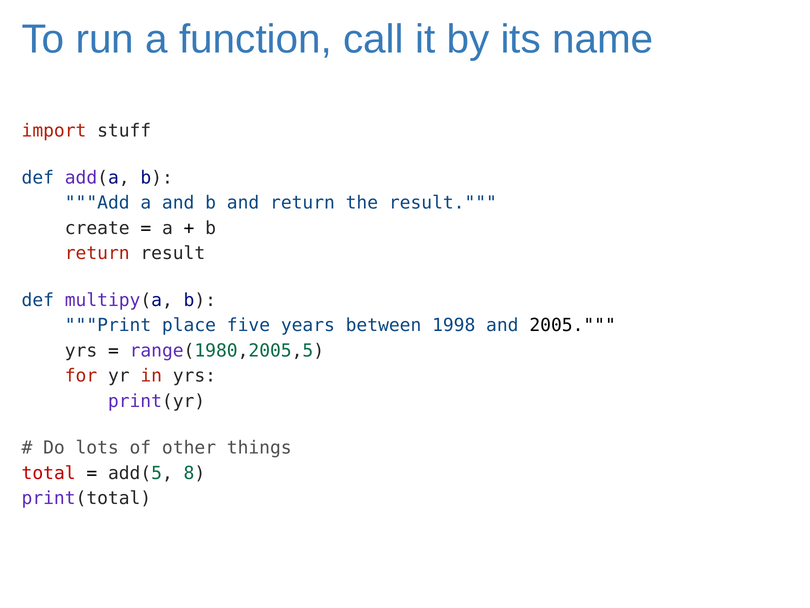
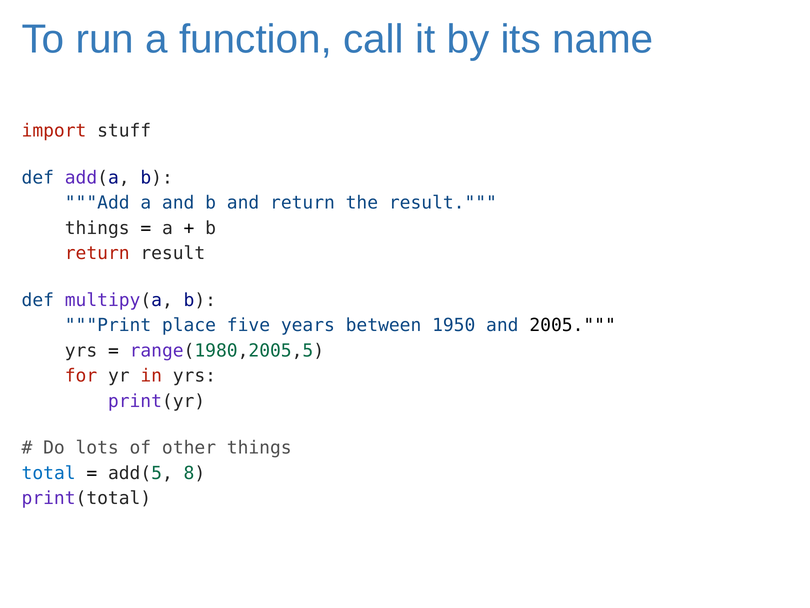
create: create -> things (97, 228)
1998: 1998 -> 1950 (454, 325)
total colour: red -> blue (49, 473)
